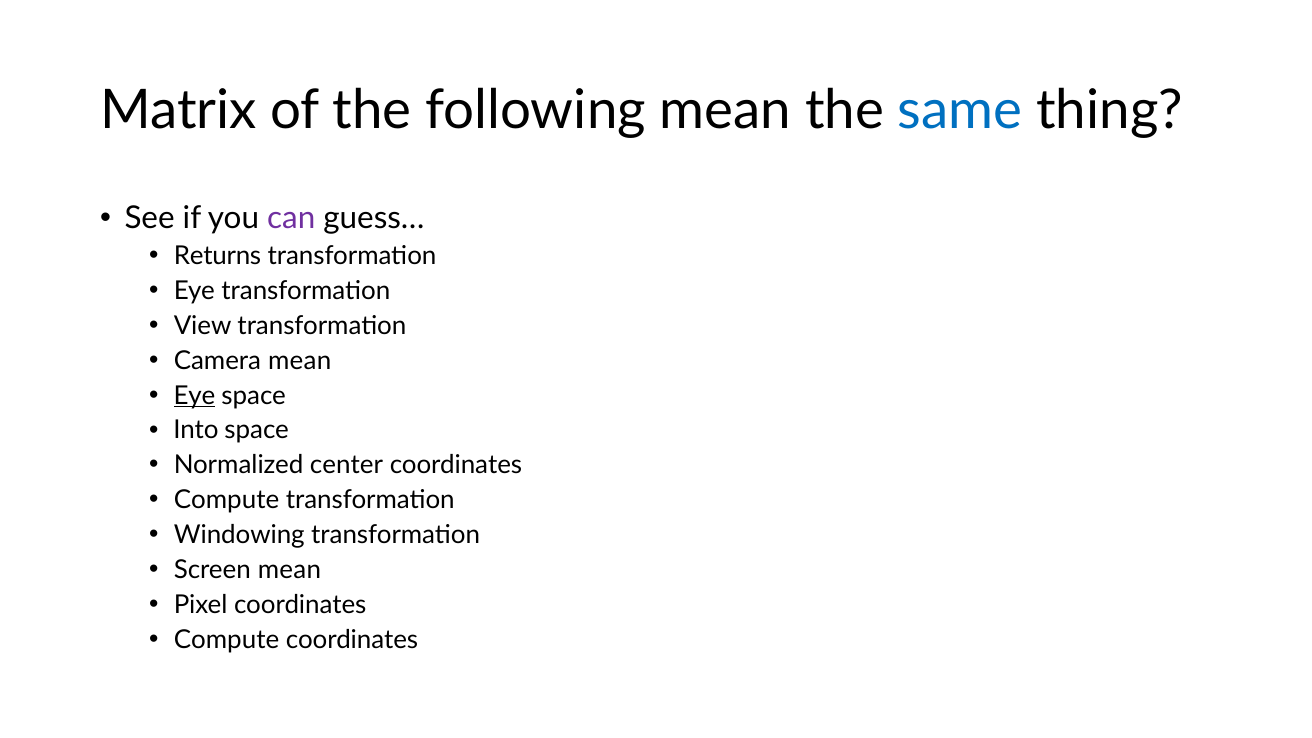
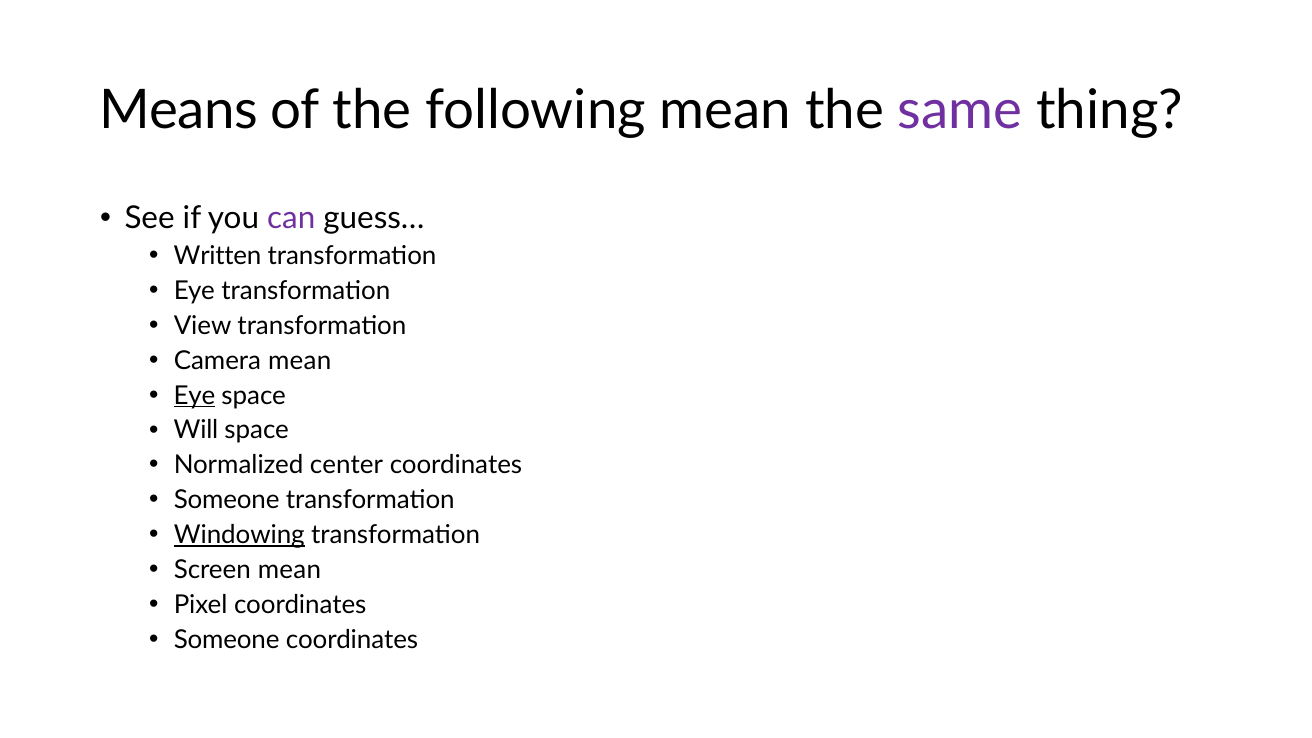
Matrix: Matrix -> Means (178, 110)
same colour: blue -> purple (960, 110)
Returns: Returns -> Written (218, 256)
Into: Into -> Will (196, 430)
Compute: Compute -> Someone (227, 500)
Windowing underline: none -> present (239, 535)
Compute: Compute -> Someone (227, 640)
